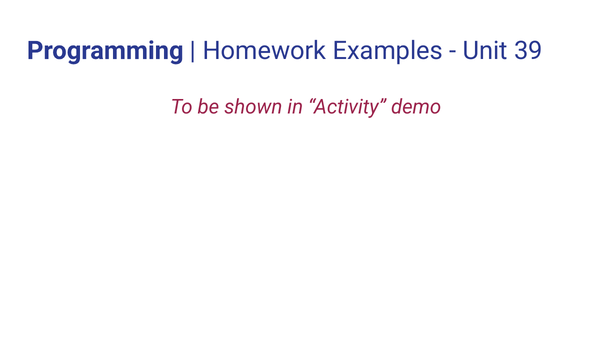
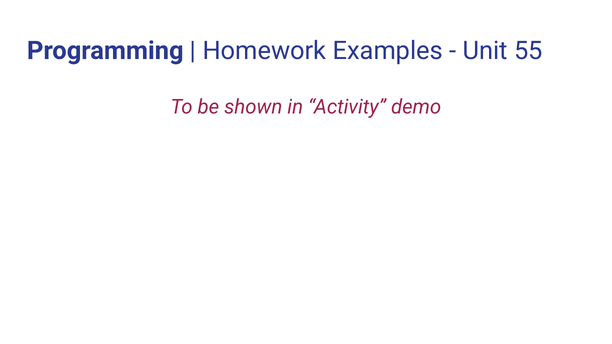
39: 39 -> 55 (528, 51)
